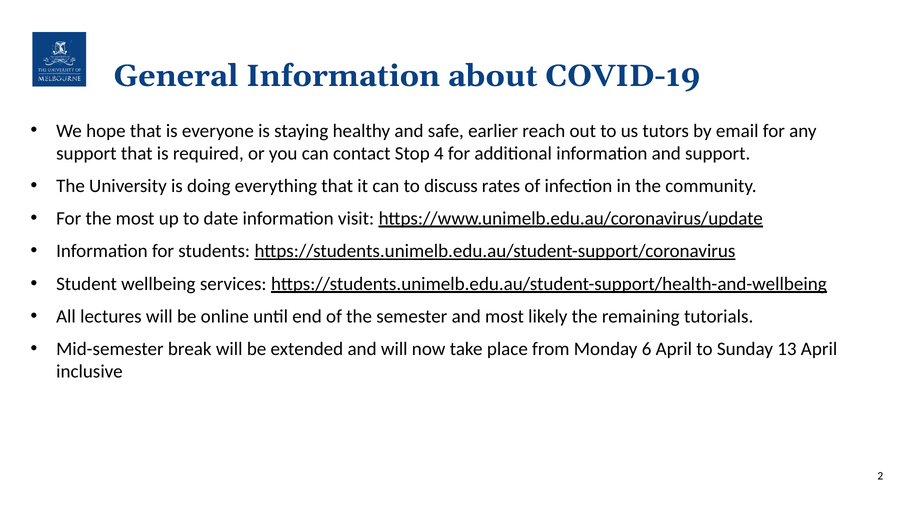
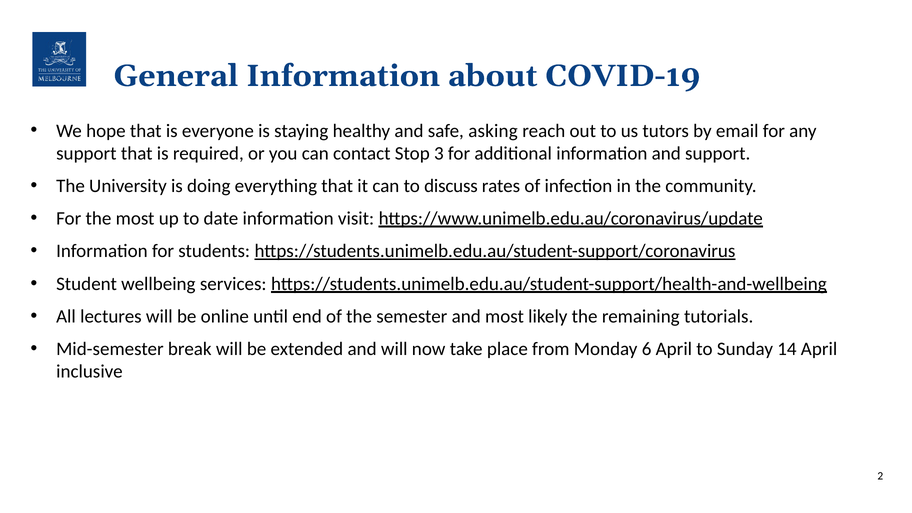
earlier: earlier -> asking (493, 131)
4: 4 -> 3 (439, 154)
13: 13 -> 14 (787, 349)
